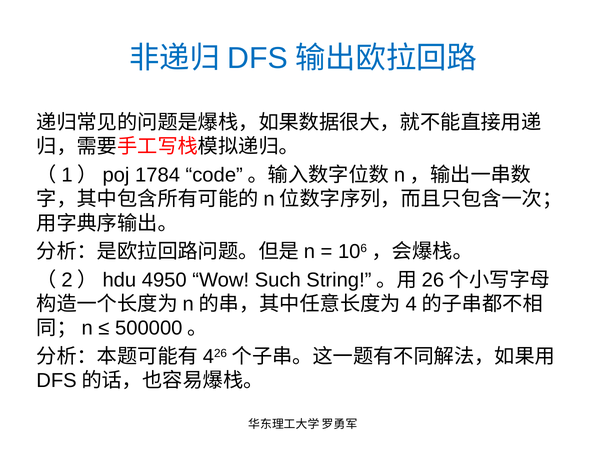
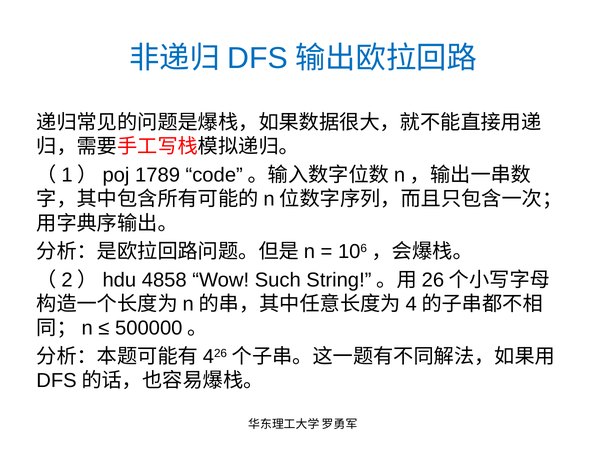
1784: 1784 -> 1789 (158, 175)
4950: 4950 -> 4858 (164, 280)
